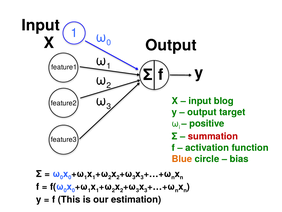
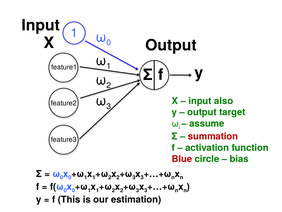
blog: blog -> also (224, 101)
positive: positive -> assume (207, 123)
Blue colour: orange -> red (182, 159)
